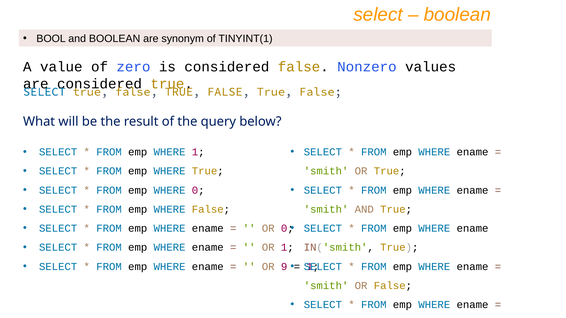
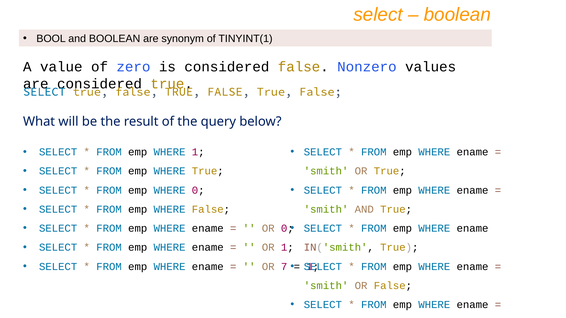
9: 9 -> 7 (284, 267)
